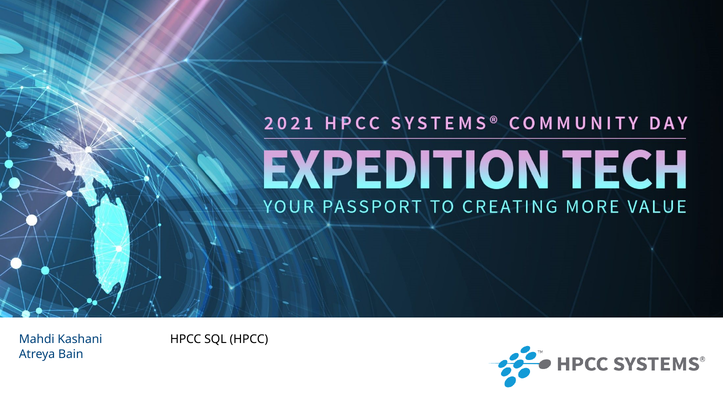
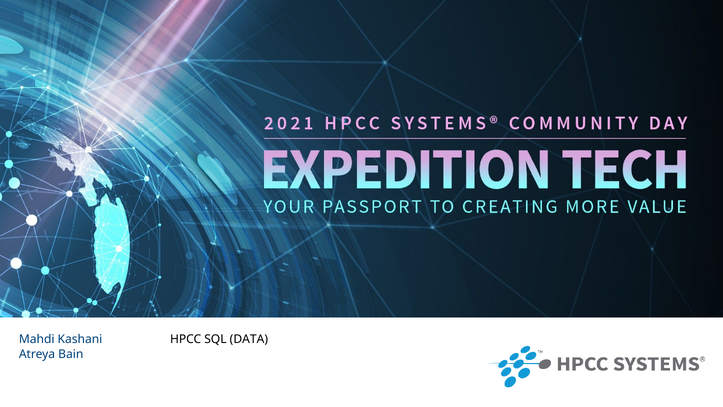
SQL HPCC: HPCC -> DATA (249, 339)
